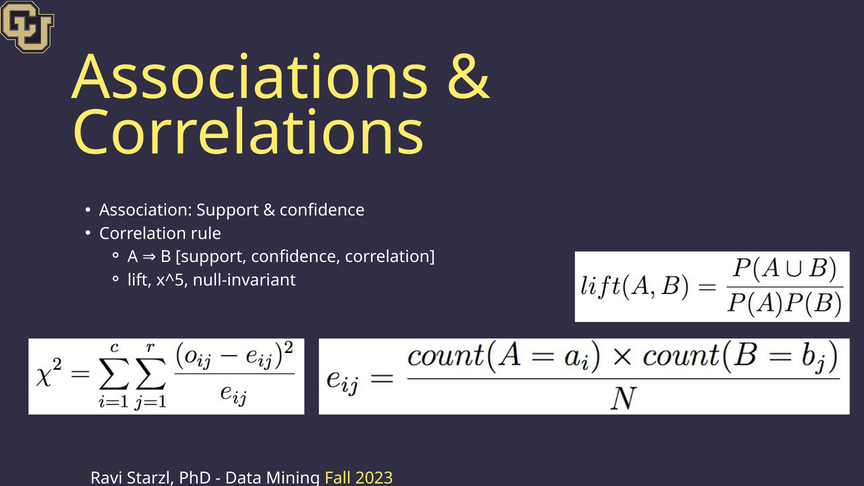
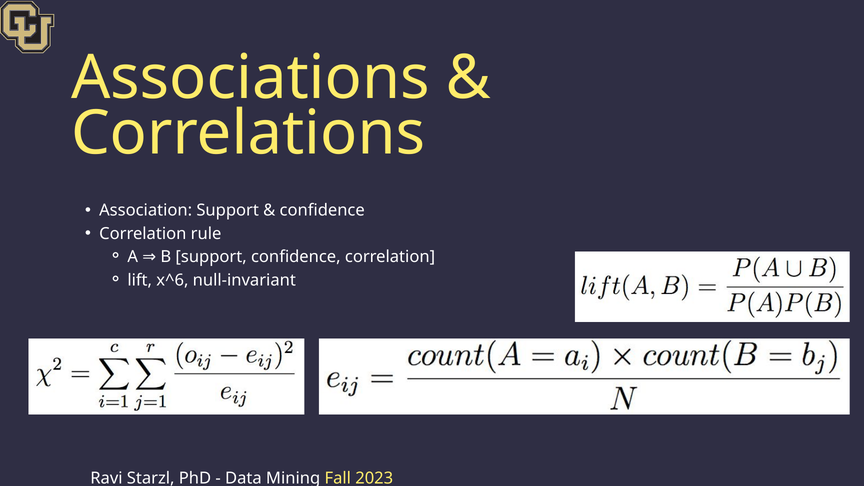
x^5: x^5 -> x^6 (172, 280)
